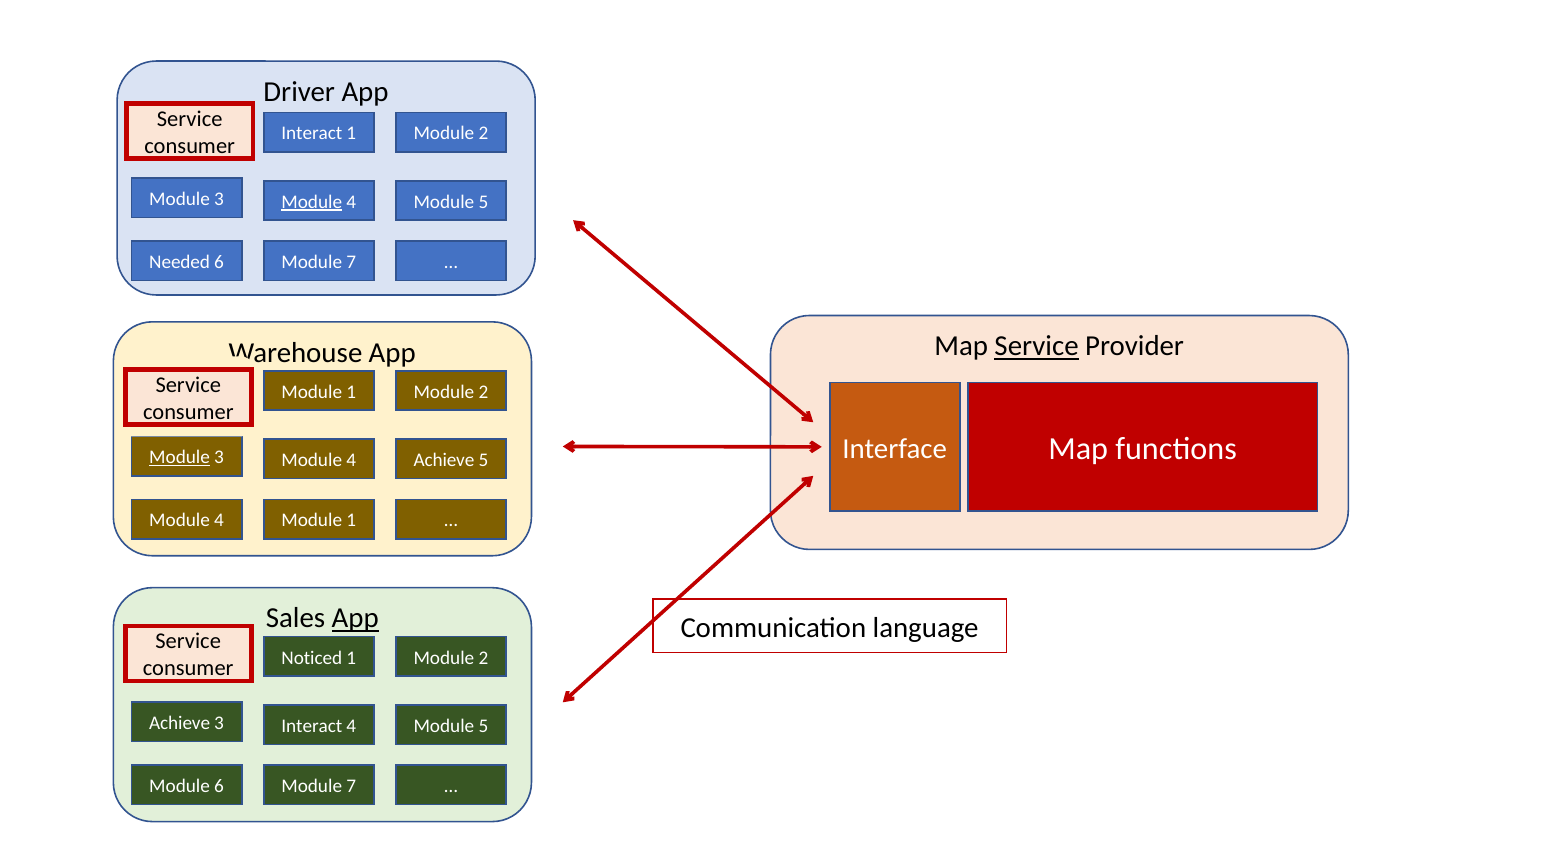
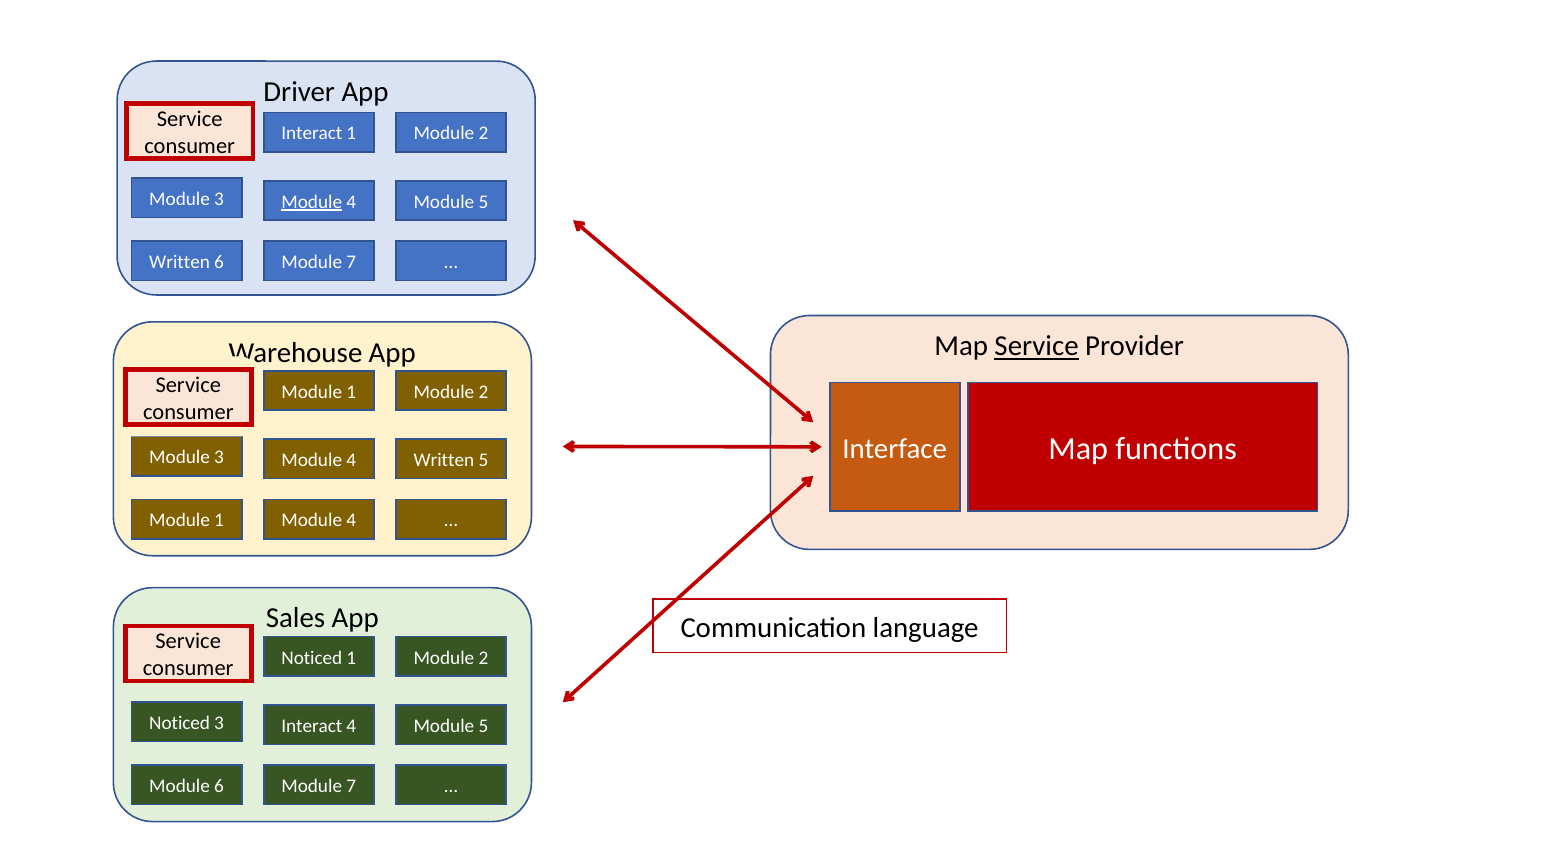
Needed: Needed -> Written (180, 262)
Module underline: present -> none (180, 457)
4 Achieve: Achieve -> Written (444, 460)
4: 4 -> 1 (219, 520)
1: 1 -> 4 (351, 520)
App underline: present -> none (355, 618)
Achieve: Achieve -> Noticed (180, 723)
